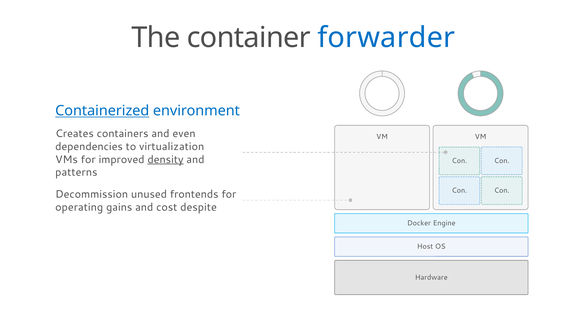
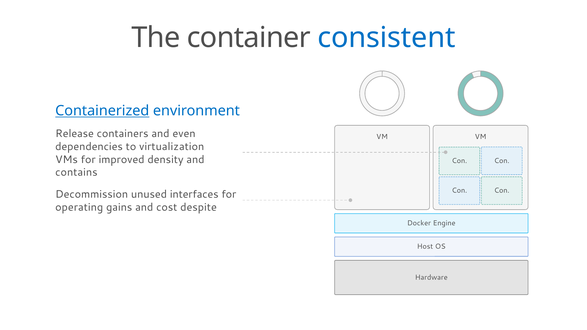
forwarder: forwarder -> consistent (386, 38)
Creates: Creates -> Release (75, 134)
density underline: present -> none (166, 160)
patterns: patterns -> contains (76, 173)
frontends: frontends -> interfaces (194, 195)
